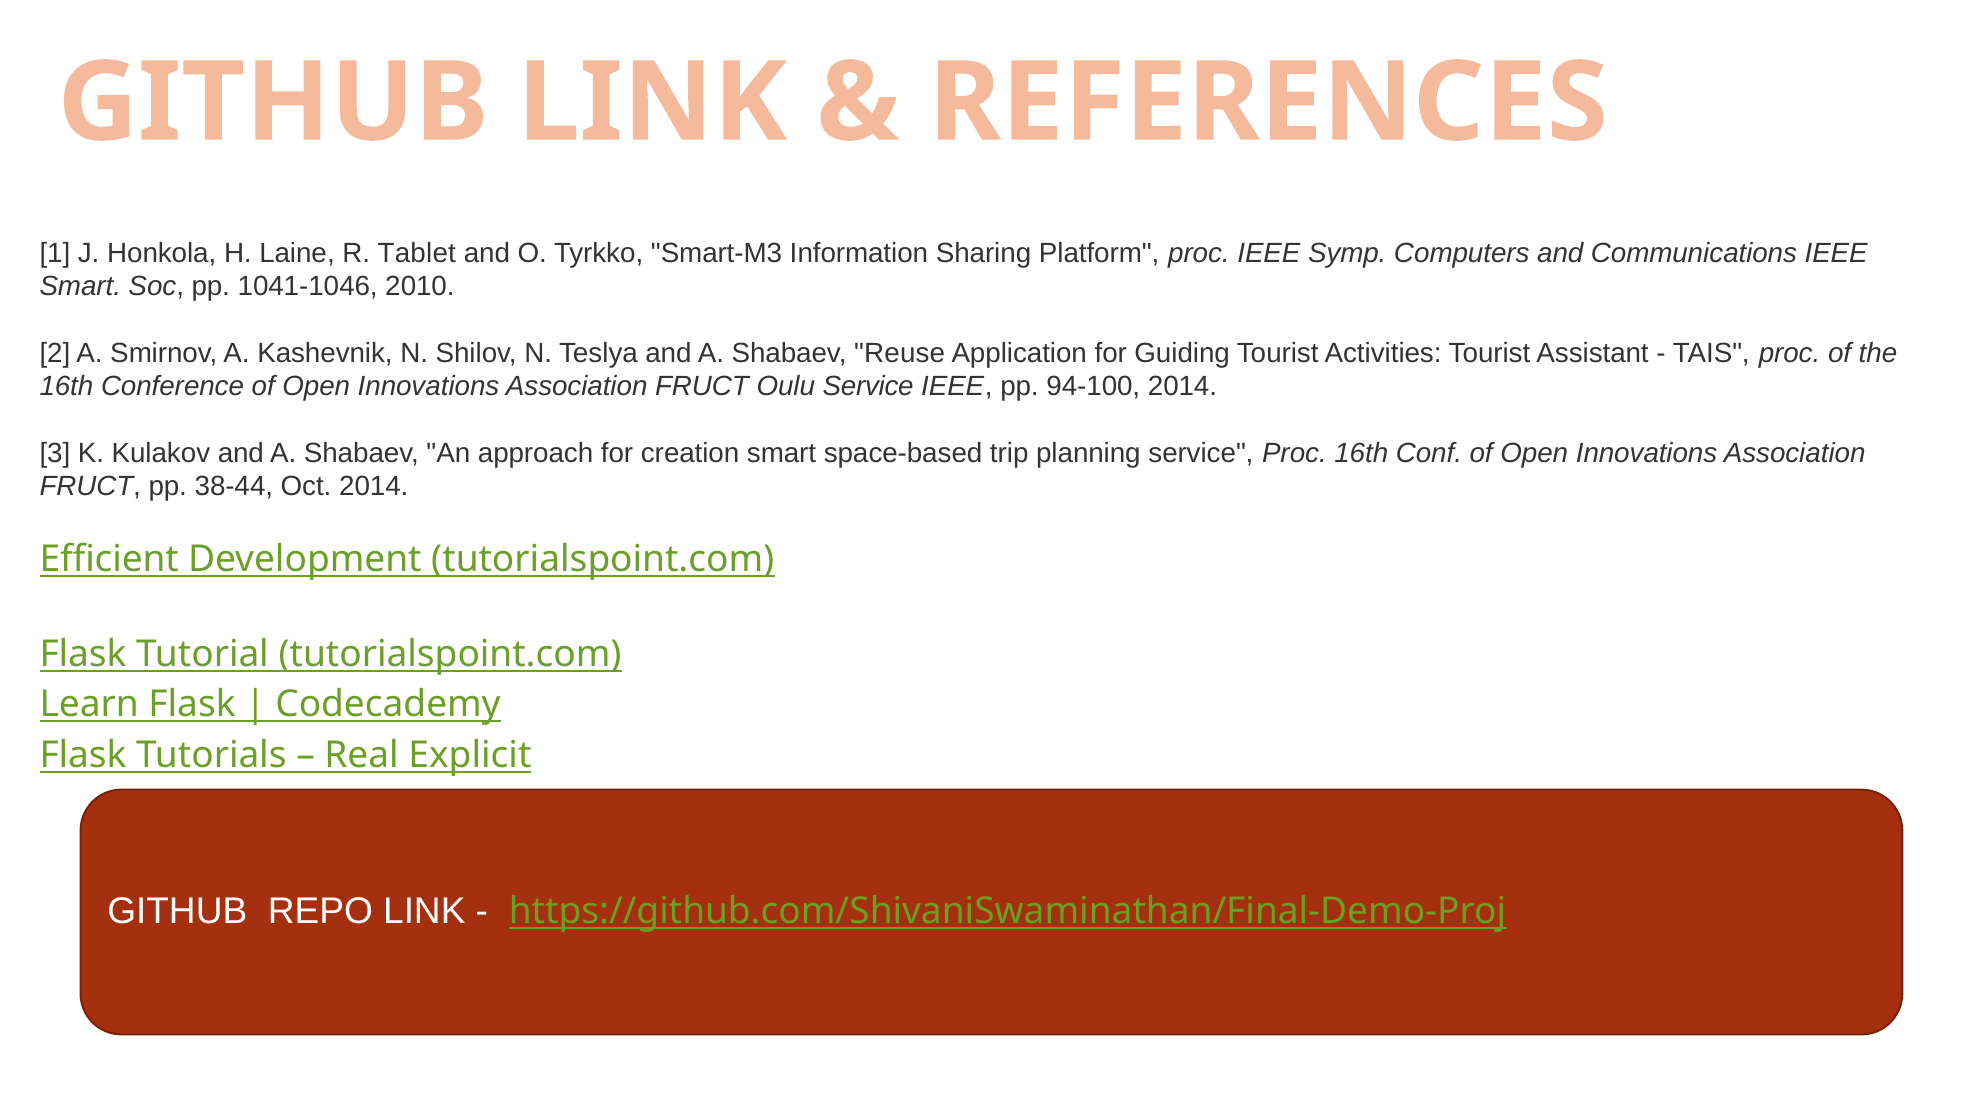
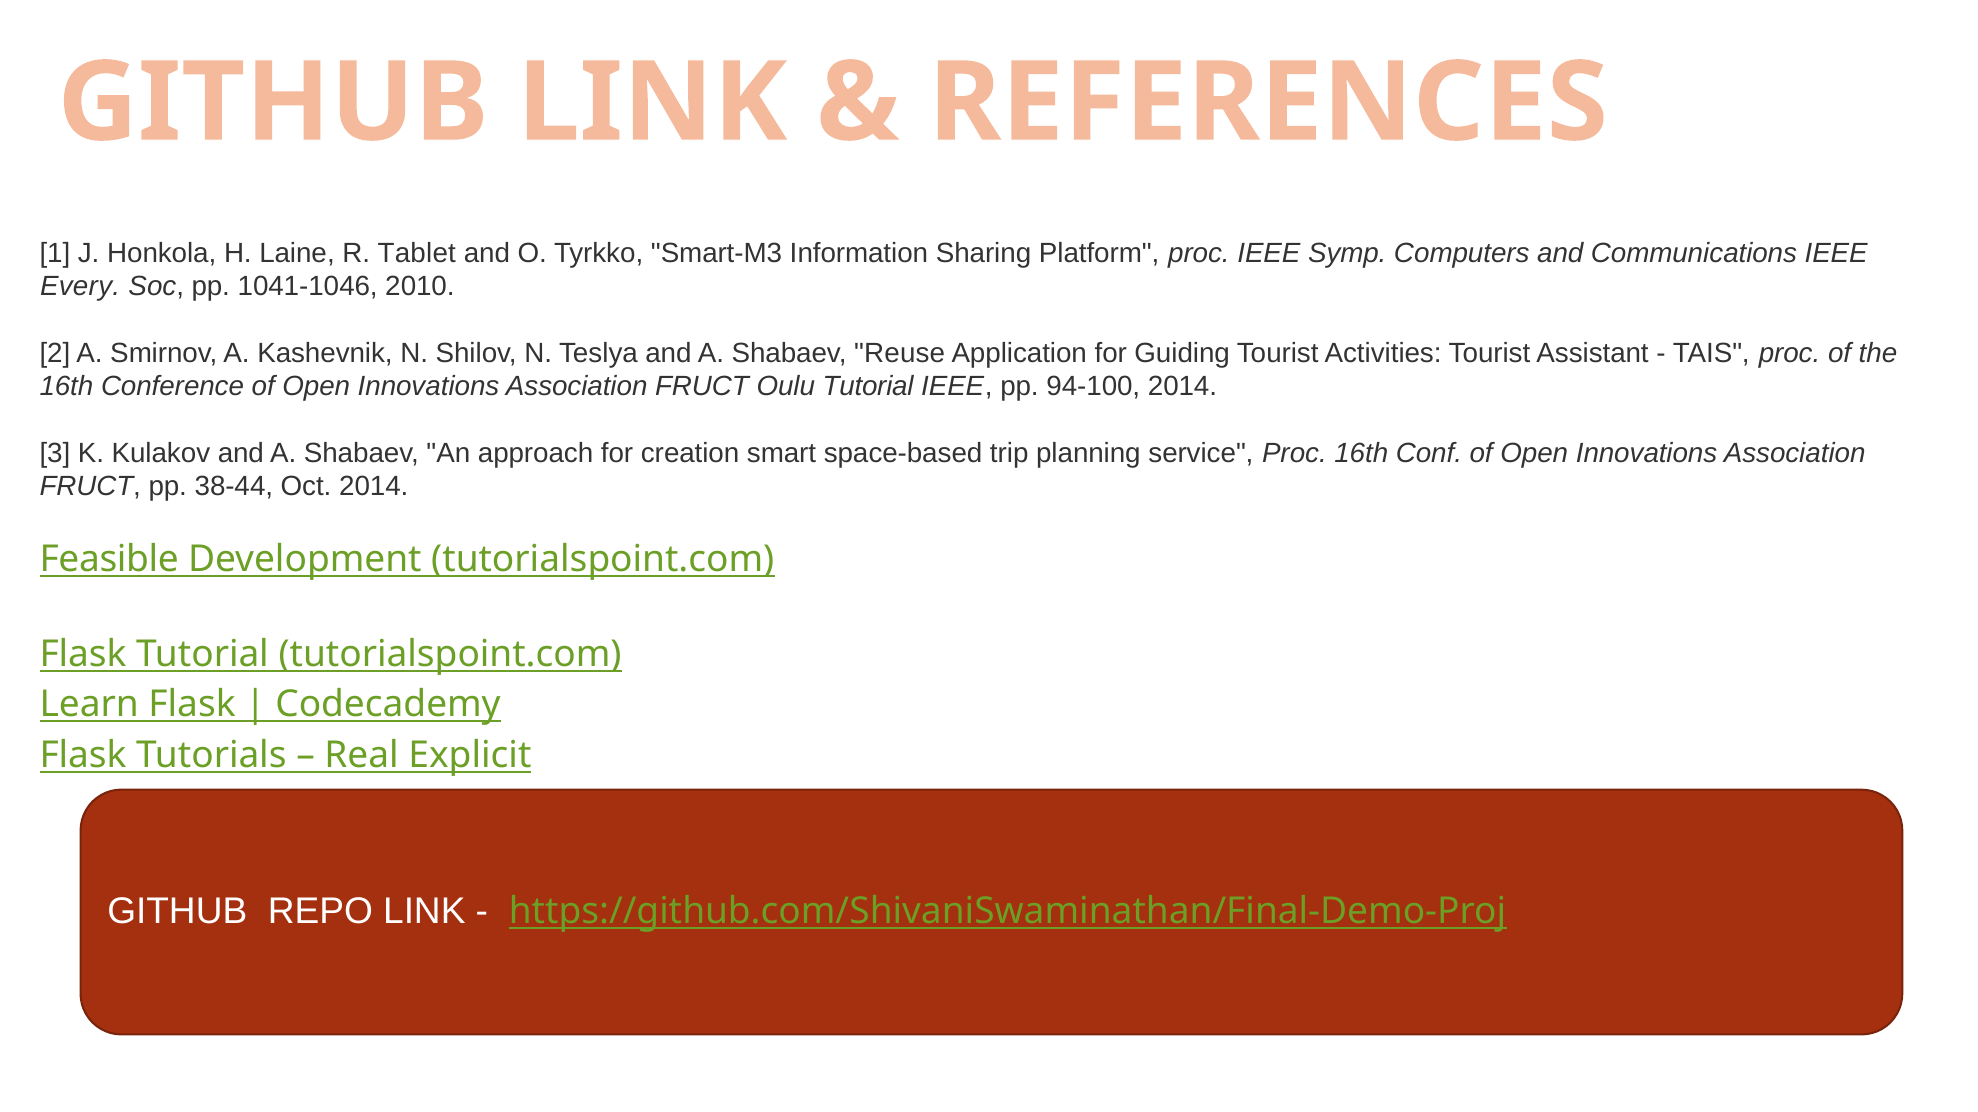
Smart: Smart -> Every (80, 287)
Oulu Service: Service -> Tutorial (868, 387)
Efficient: Efficient -> Feasible (109, 560)
